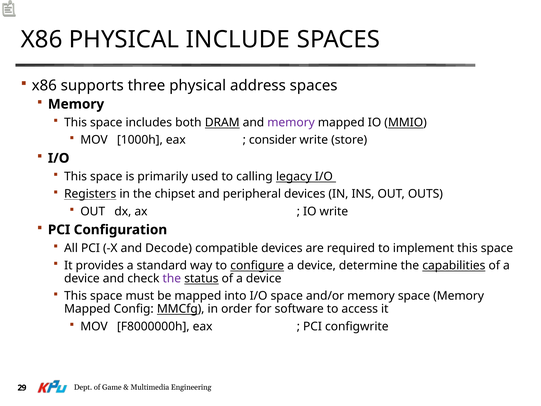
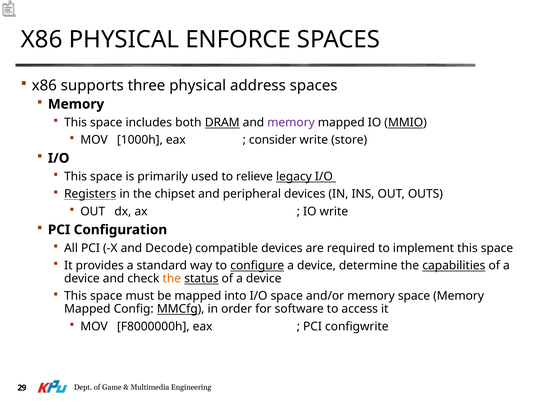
INCLUDE: INCLUDE -> ENFORCE (238, 40)
calling: calling -> relieve (254, 176)
the colour: purple -> orange (172, 278)
